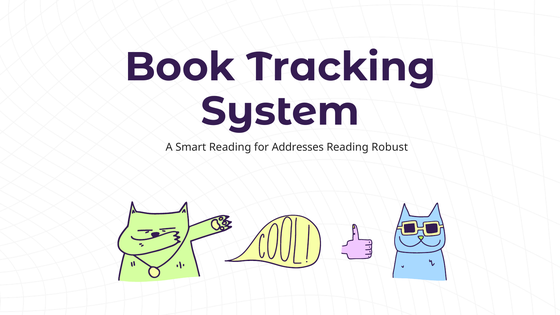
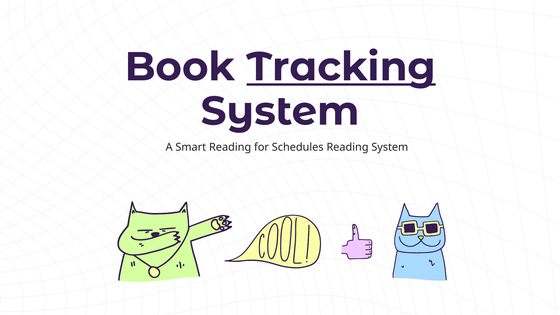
Tracking underline: none -> present (341, 67)
Addresses: Addresses -> Schedules (298, 147)
Reading Robust: Robust -> System (390, 147)
